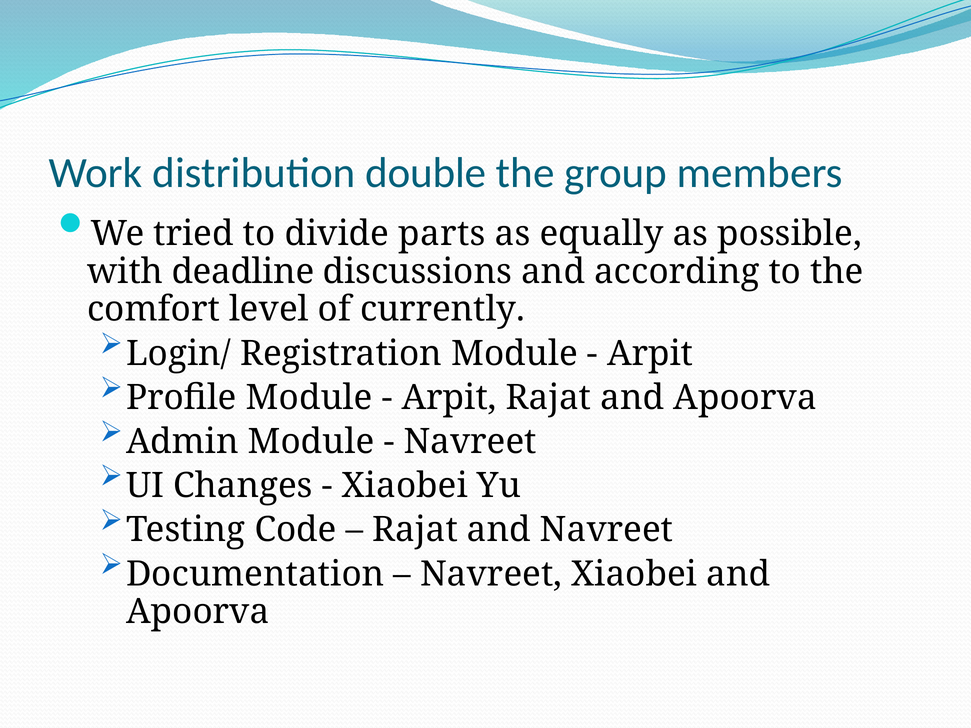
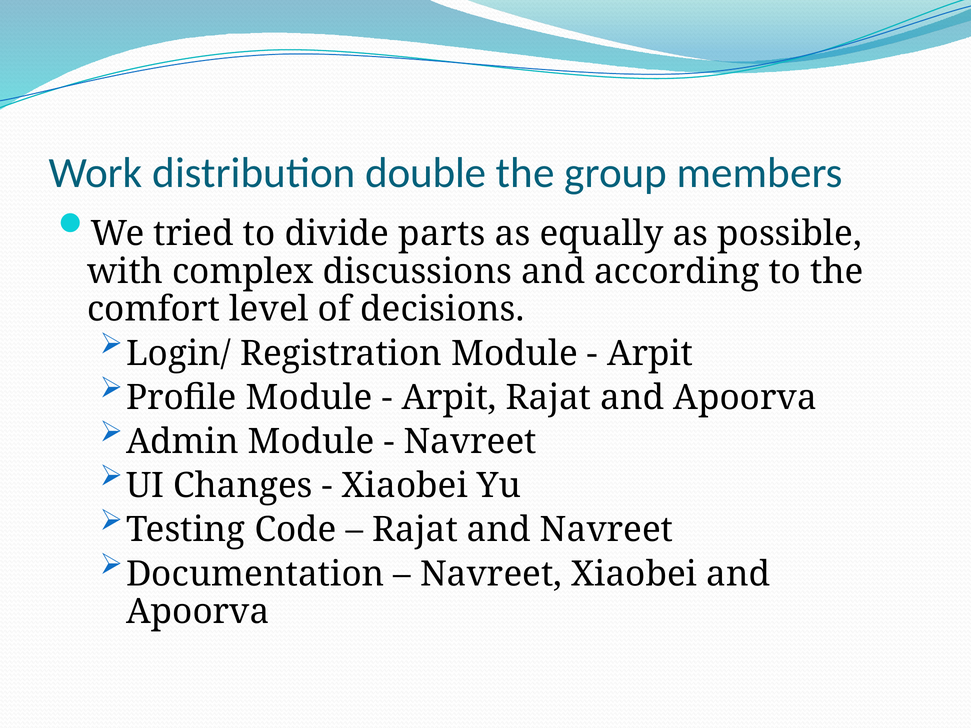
deadline: deadline -> complex (243, 272)
currently: currently -> decisions (442, 309)
